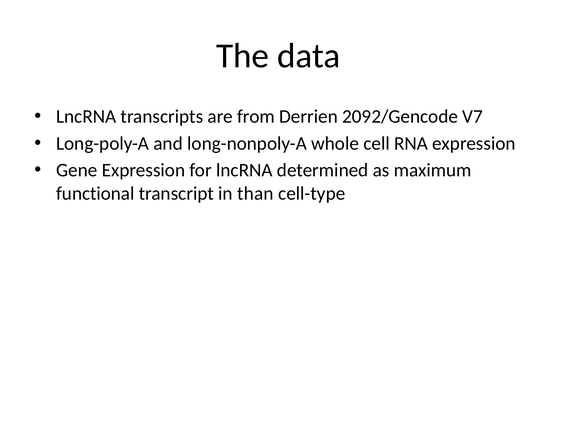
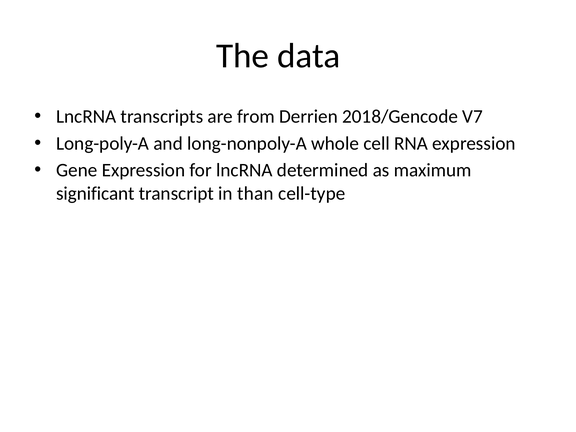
2092/Gencode: 2092/Gencode -> 2018/Gencode (400, 117)
functional: functional -> significant (95, 193)
